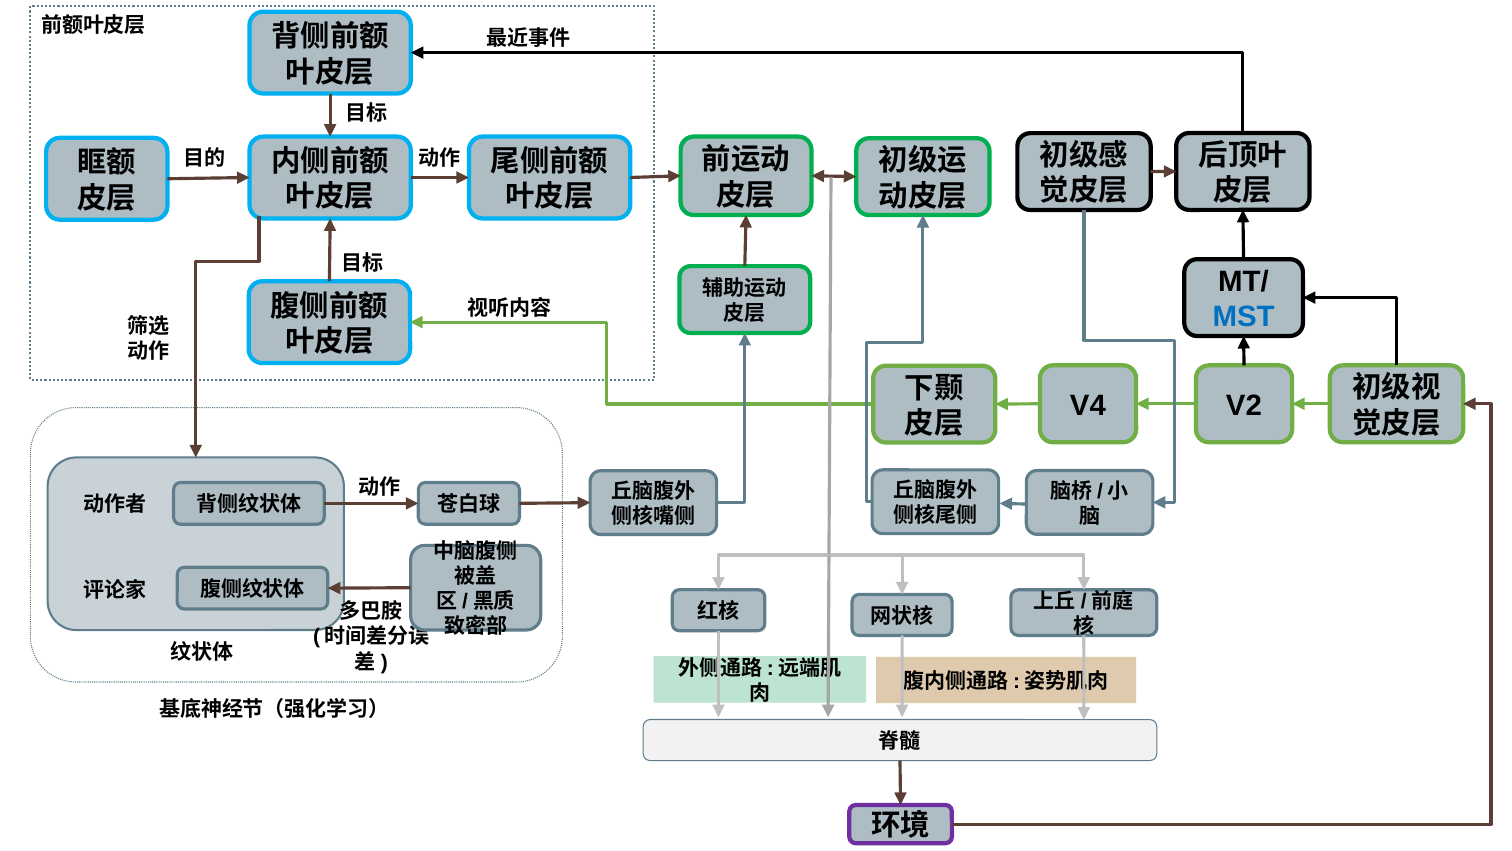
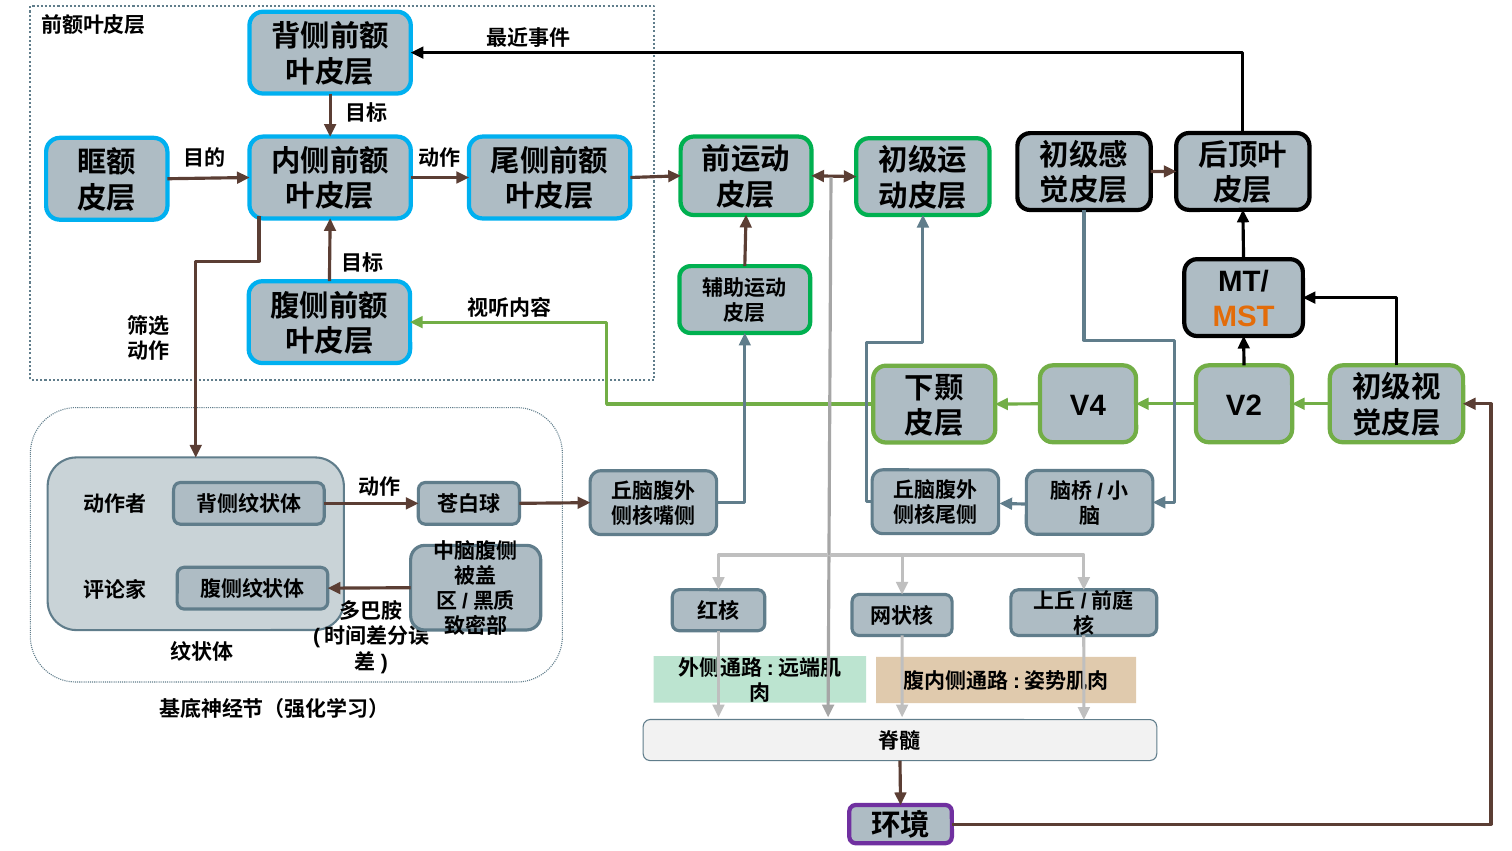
MST colour: blue -> orange (1244, 317)
